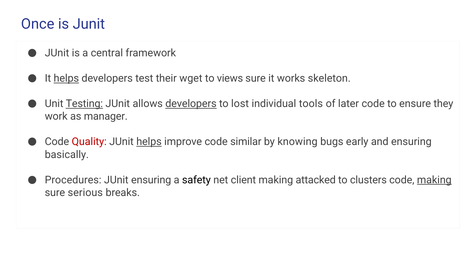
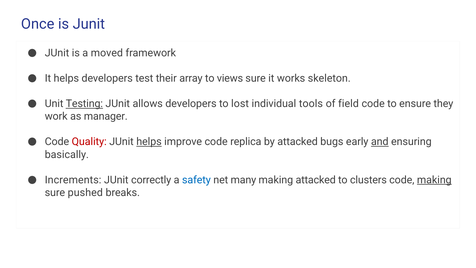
central: central -> moved (107, 53)
helps underline: present -> none (66, 78)
wget: wget -> array (191, 78)
developers underline: present -> none (191, 104)
later: later -> field (348, 104)
similar: similar -> replica (246, 142)
by knowing: knowing -> attacked (298, 142)
and underline: none -> present (380, 142)
Procedures: Procedures -> Increments (73, 180)
JUnit ensuring: ensuring -> correctly (151, 180)
safety colour: black -> blue (196, 180)
client: client -> many (243, 180)
serious: serious -> pushed (85, 192)
